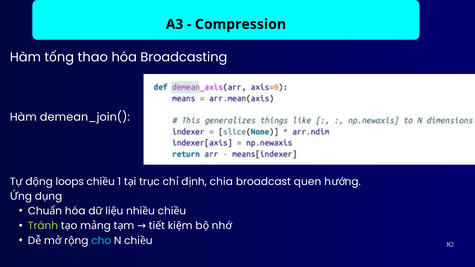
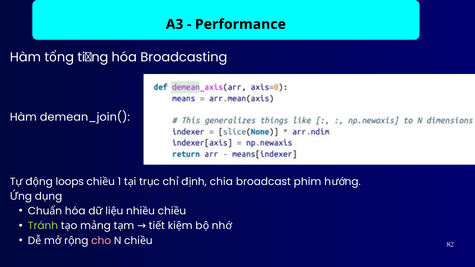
Compression: Compression -> Performance (240, 24)
thao: thao -> tiếng (93, 57)
quen: quen -> phim (308, 182)
cho colour: light blue -> pink (101, 241)
